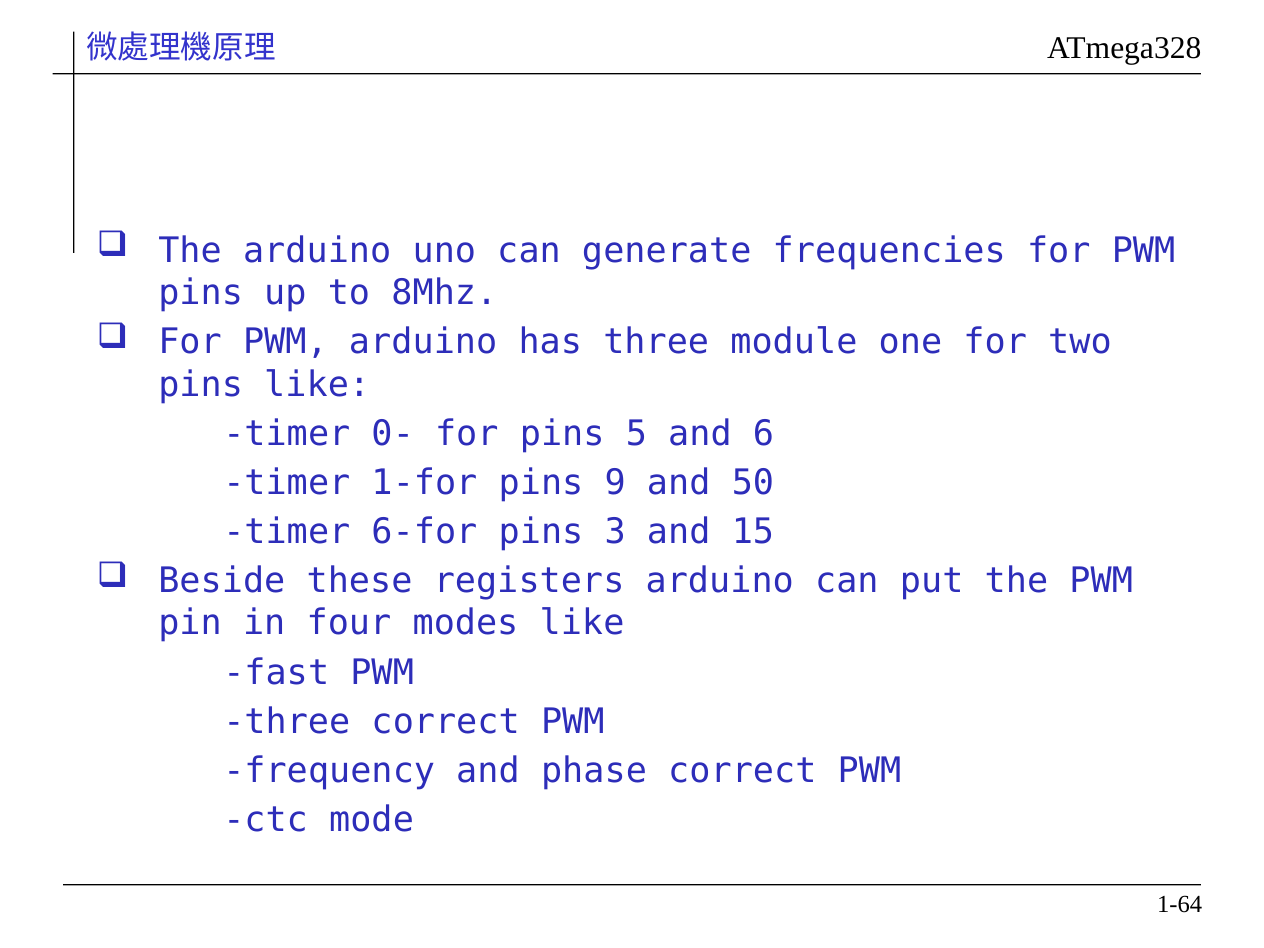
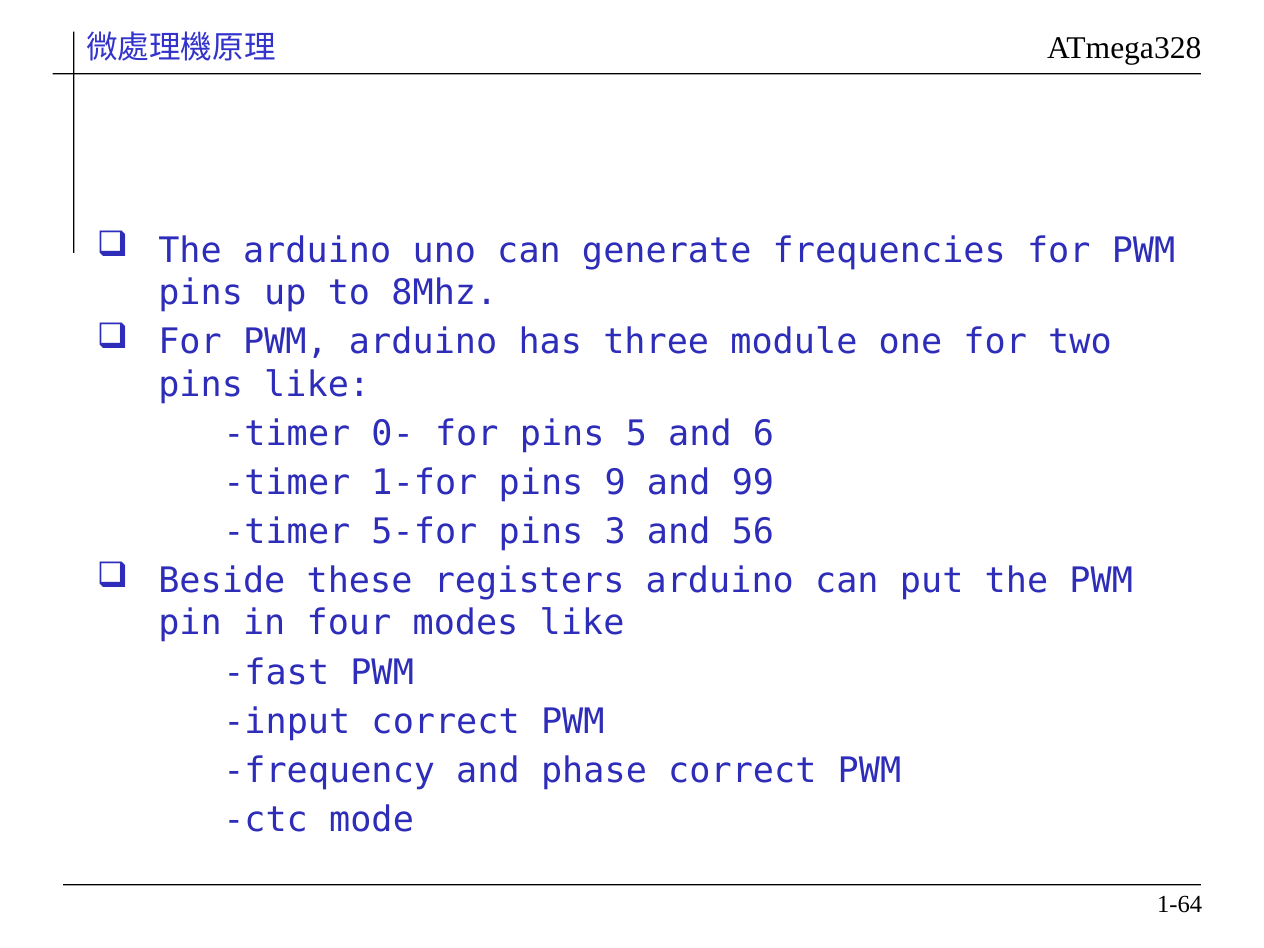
50: 50 -> 99 (753, 483)
6-for: 6-for -> 5-for (424, 532)
15: 15 -> 56 (753, 532)
three: three -> input (287, 722)
